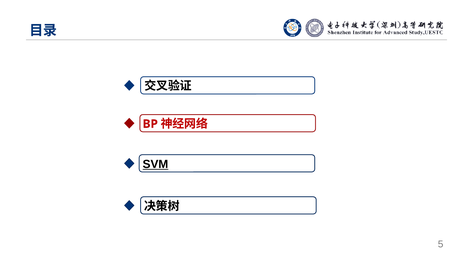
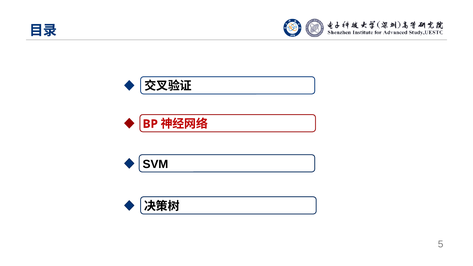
SVM underline: present -> none (155, 164)
